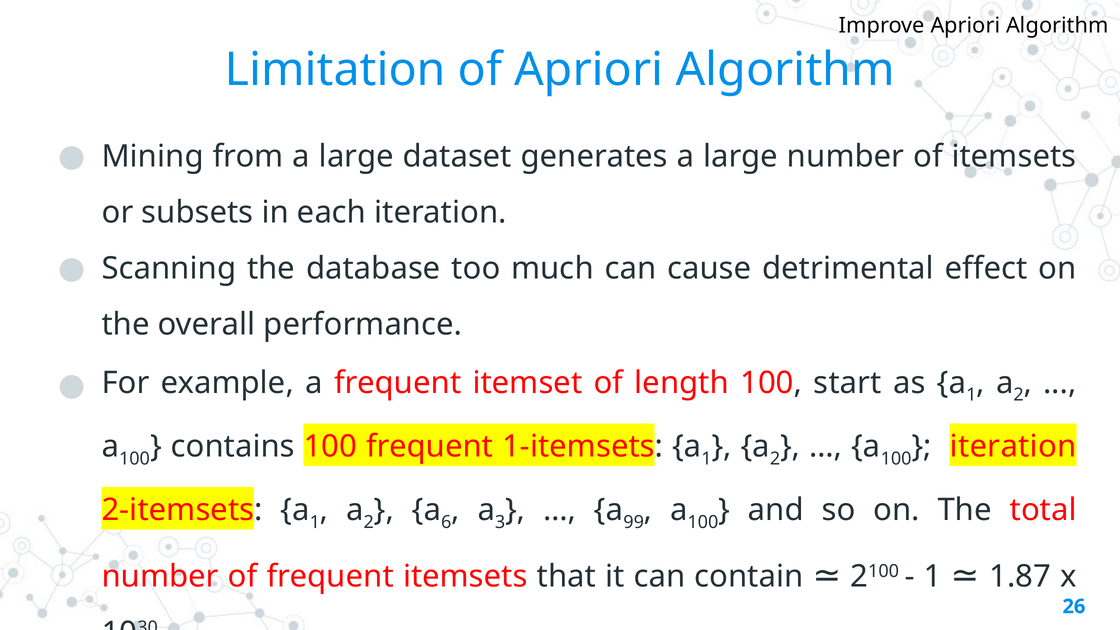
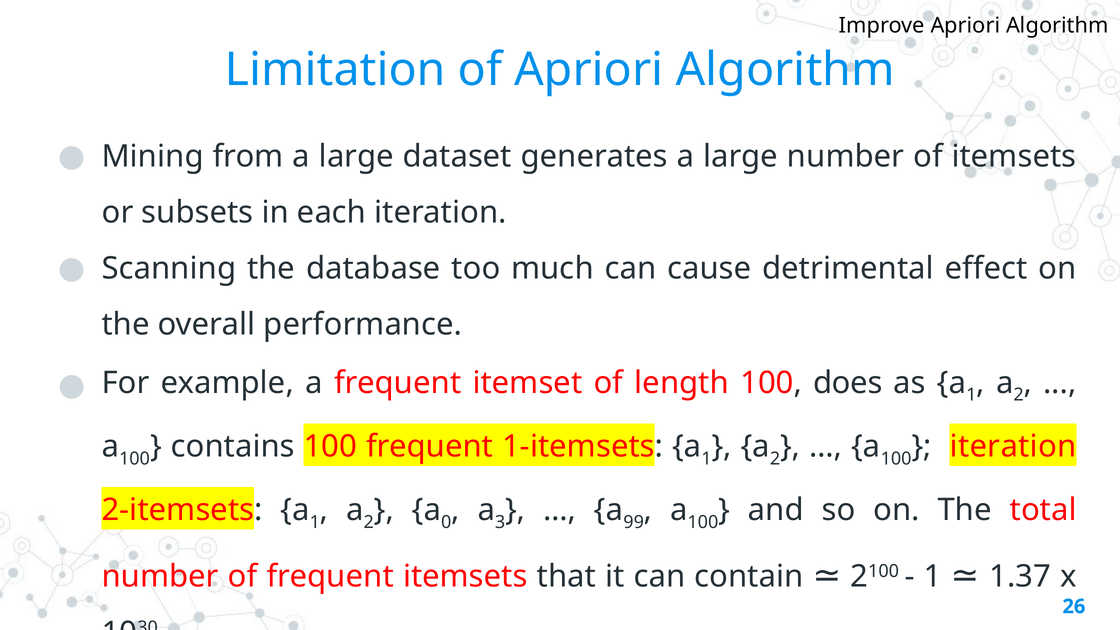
start: start -> does (848, 383)
6: 6 -> 0 (446, 522)
1.87: 1.87 -> 1.37 (1020, 576)
